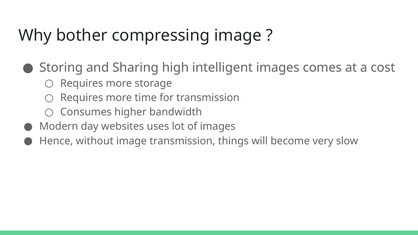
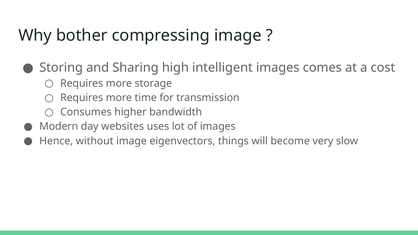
image transmission: transmission -> eigenvectors (182, 141)
